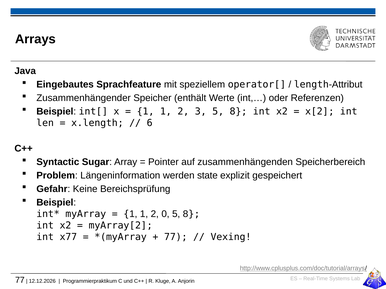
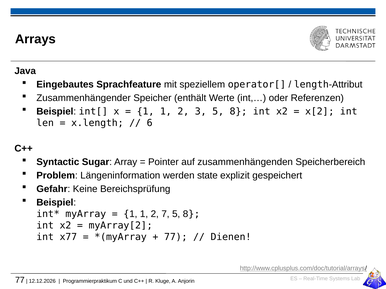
0: 0 -> 7 (165, 214)
Vexing: Vexing -> Dienen (231, 237)
